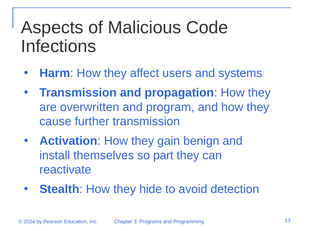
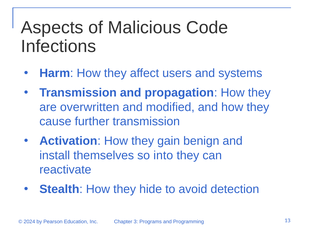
program: program -> modified (170, 107)
part: part -> into (163, 156)
